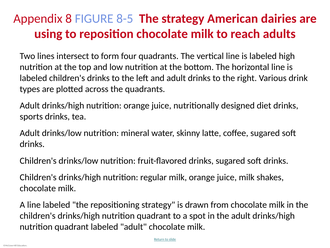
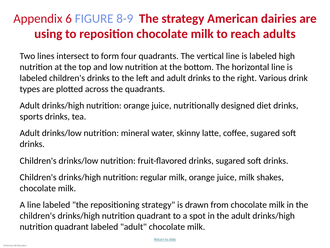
8: 8 -> 6 (69, 18)
8-5: 8-5 -> 8-9 (125, 18)
